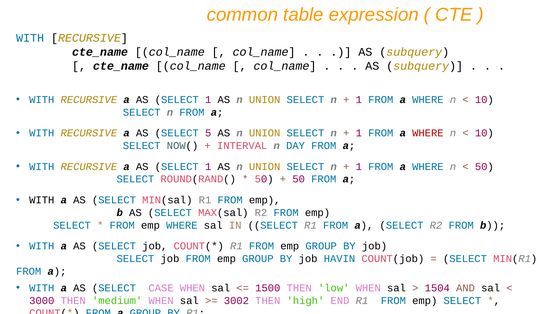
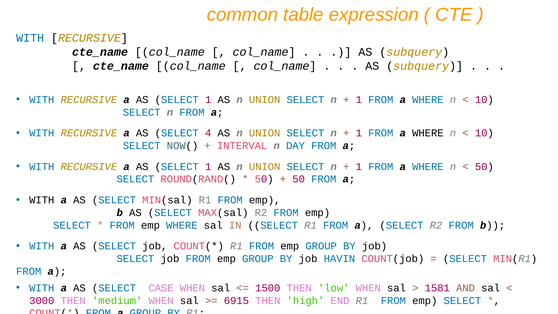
5: 5 -> 4 (208, 133)
WHERE colour: red -> black (428, 133)
1504: 1504 -> 1581 (437, 288)
3002: 3002 -> 6915 (236, 301)
